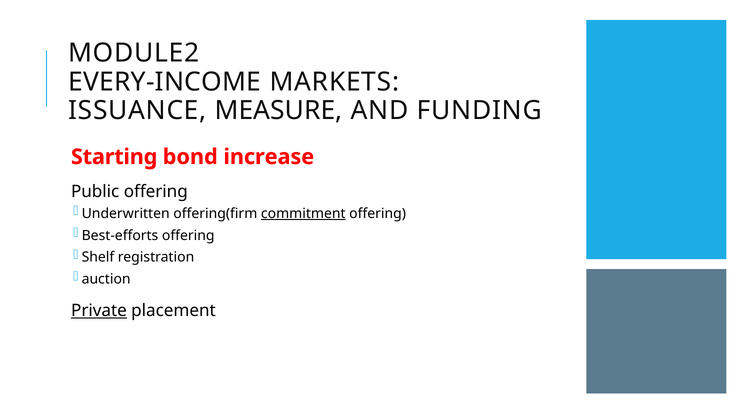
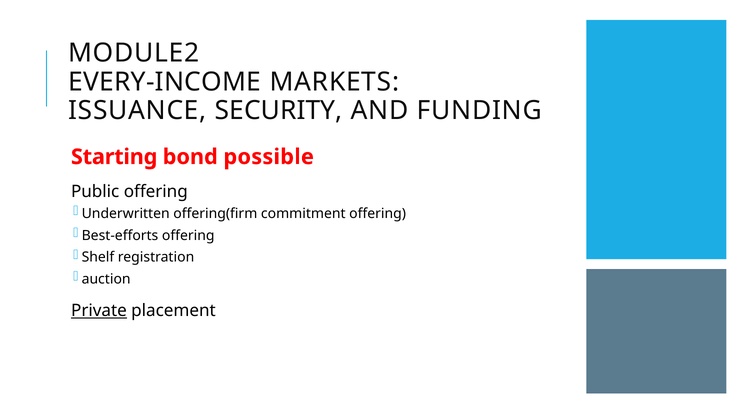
MEASURE: MEASURE -> SECURITY (279, 110)
increase: increase -> possible (269, 157)
commitment underline: present -> none (303, 213)
